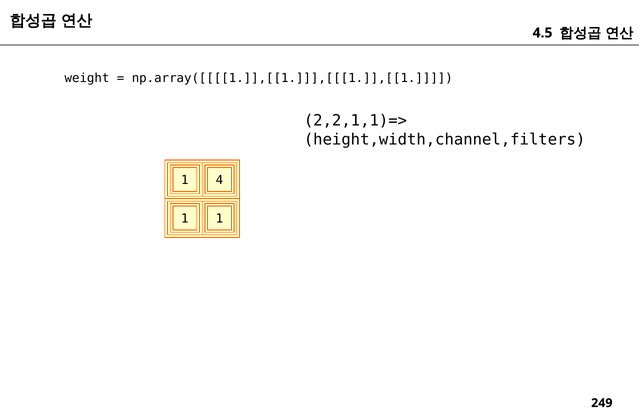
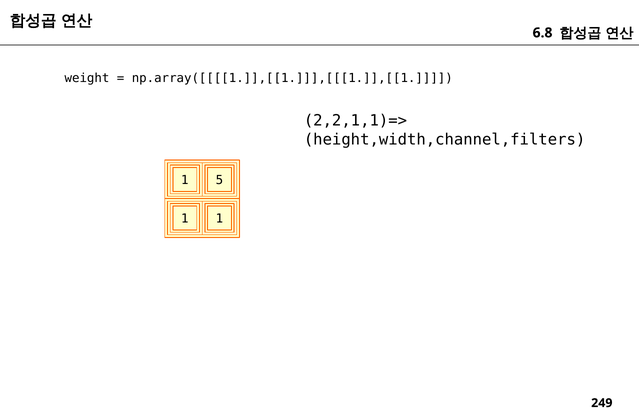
4.5: 4.5 -> 6.8 (543, 33)
4: 4 -> 5 (219, 180)
